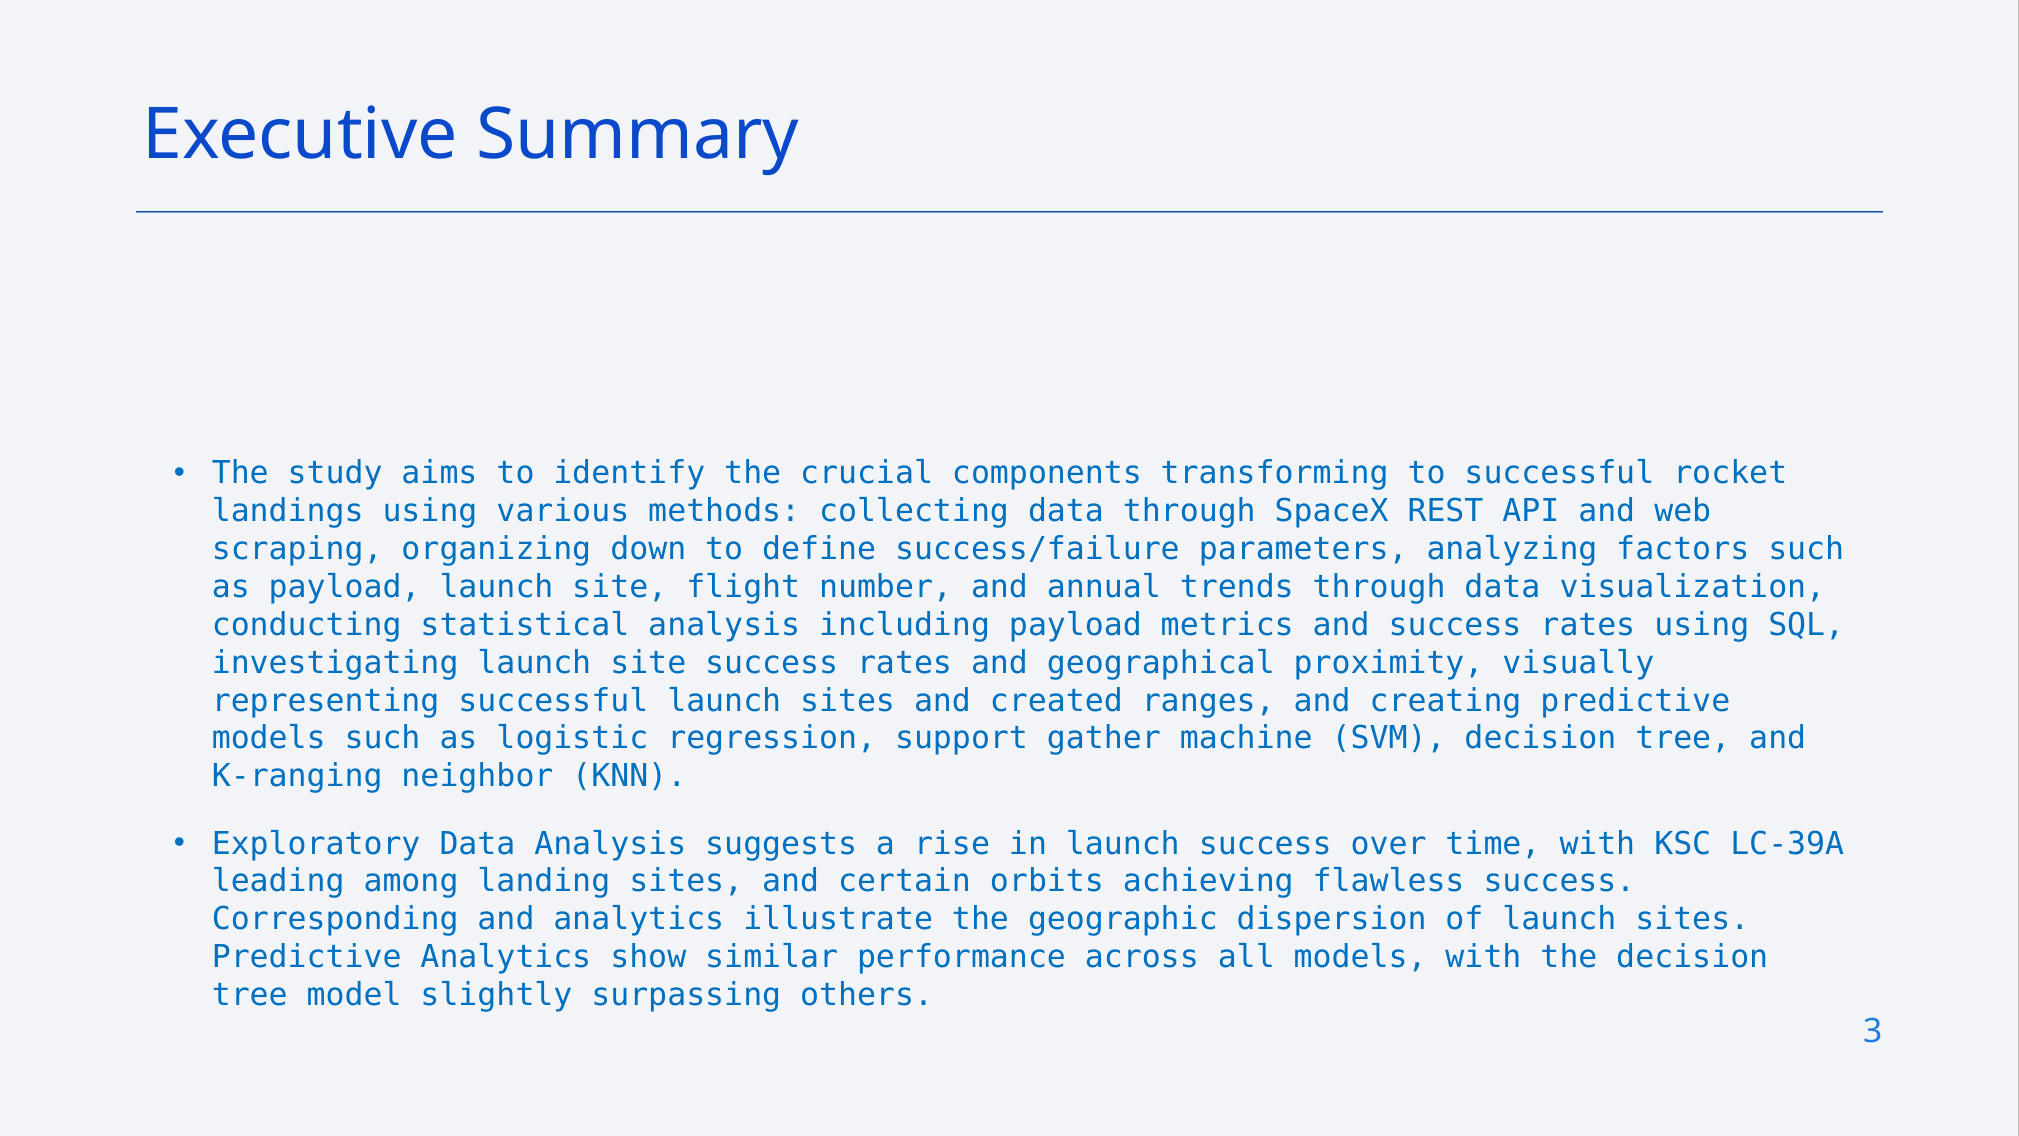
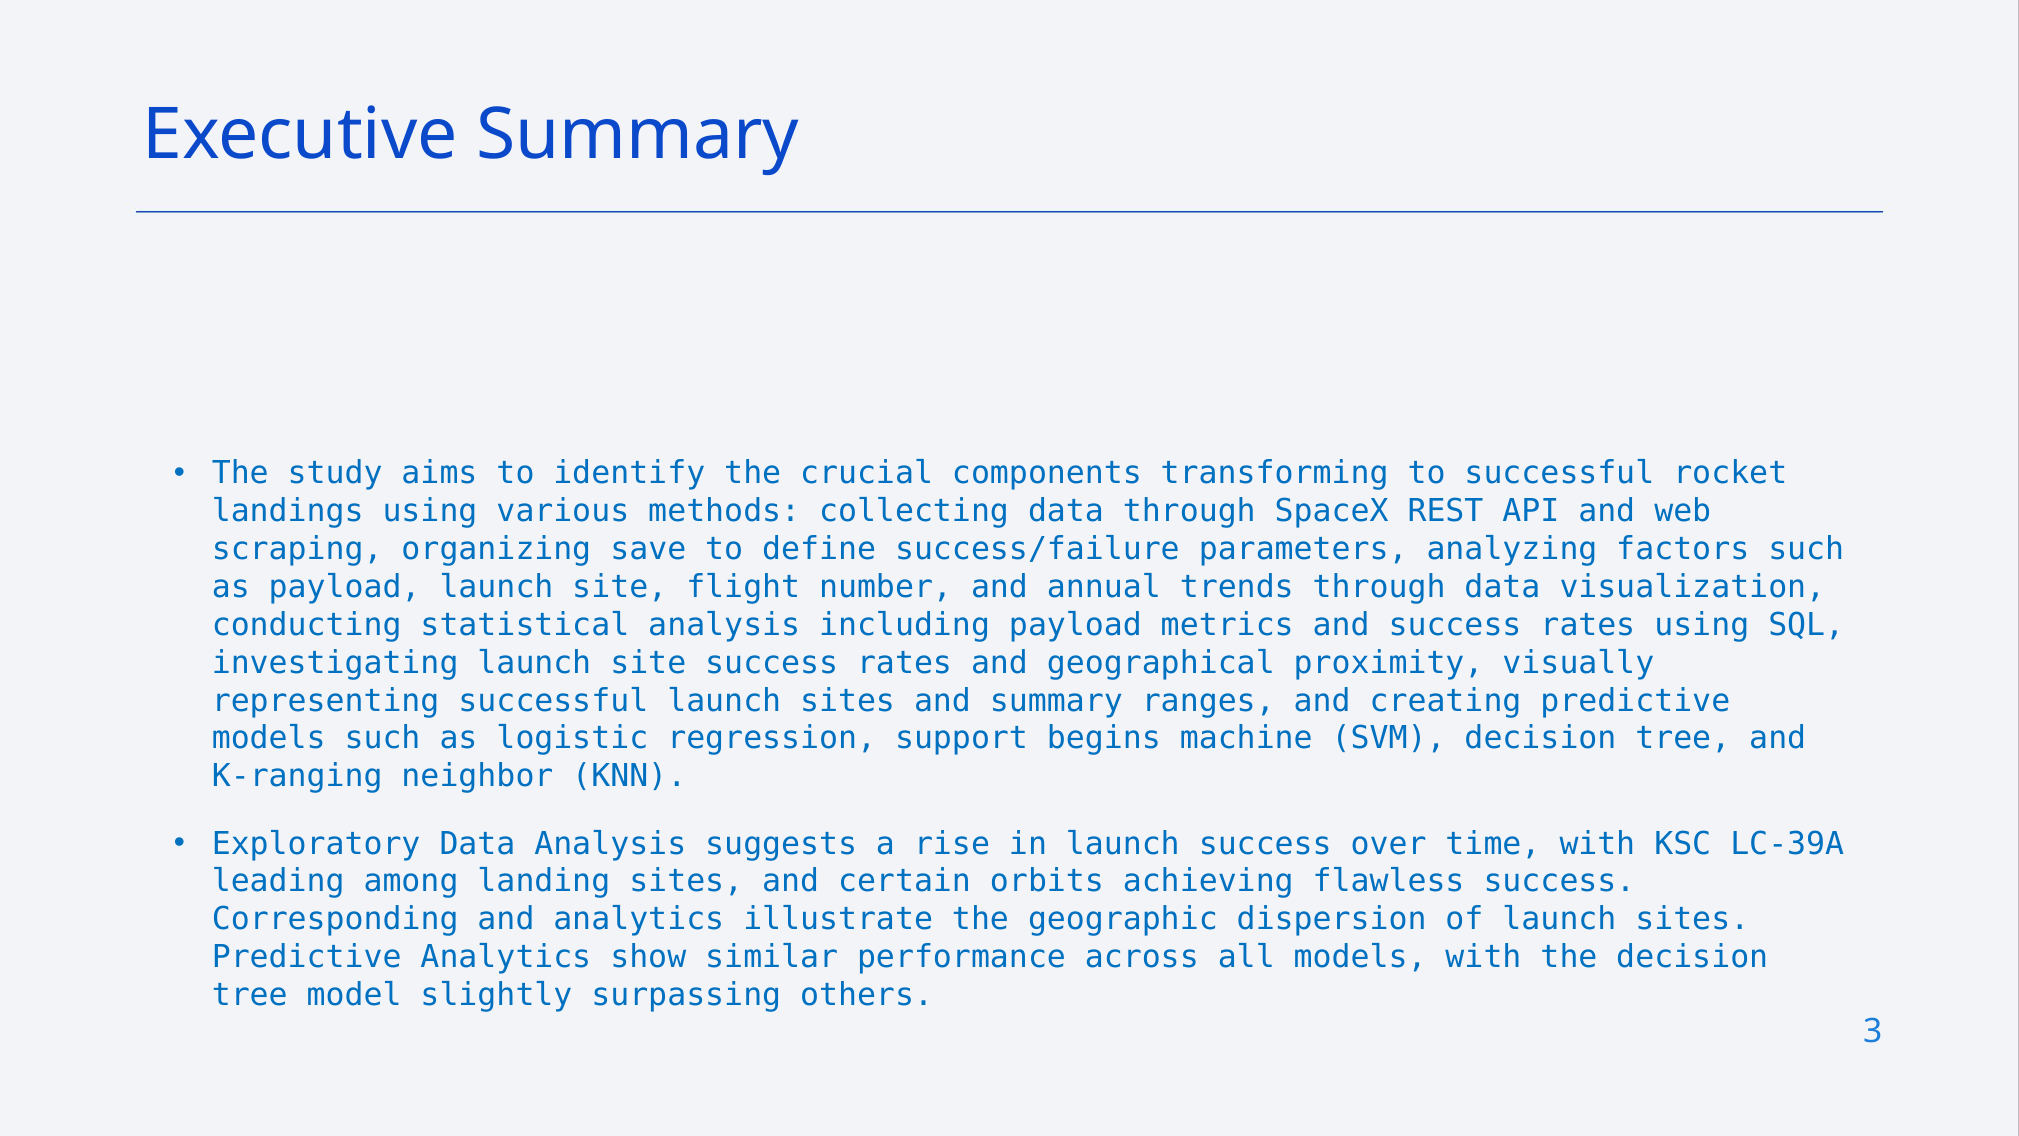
down: down -> save (648, 549)
and created: created -> summary (1056, 700)
gather: gather -> begins (1104, 738)
